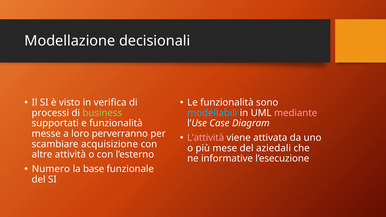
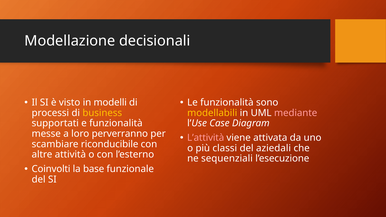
verifica: verifica -> modelli (110, 103)
business colour: light green -> yellow (102, 113)
modellabili colour: light blue -> yellow (212, 113)
acquisizione: acquisizione -> riconducibile (110, 144)
mese: mese -> classi (225, 148)
informative: informative -> sequenziali (227, 159)
Numero: Numero -> Coinvolti (51, 169)
